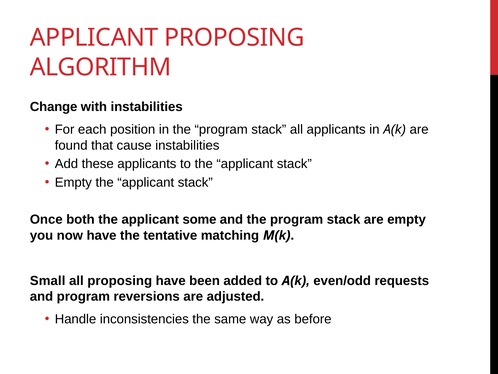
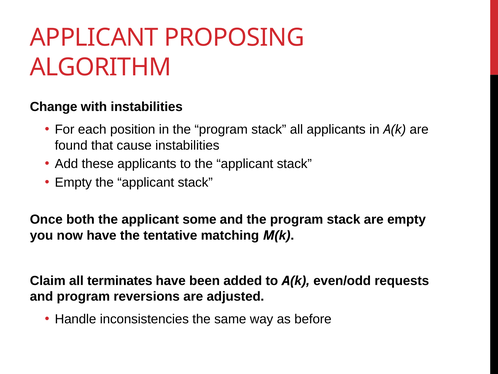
Small: Small -> Claim (48, 280)
all proposing: proposing -> terminates (120, 280)
